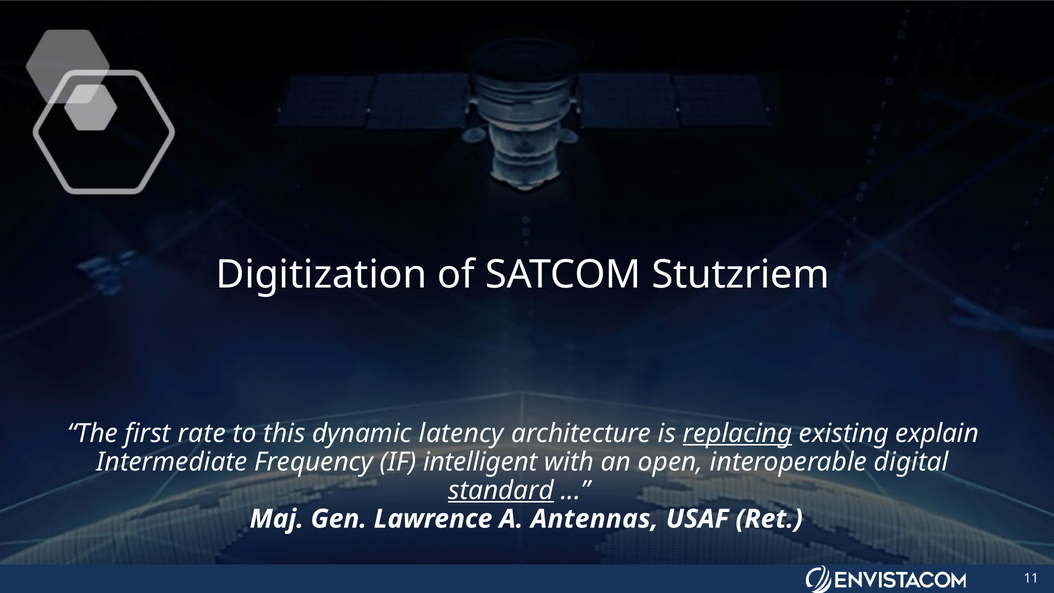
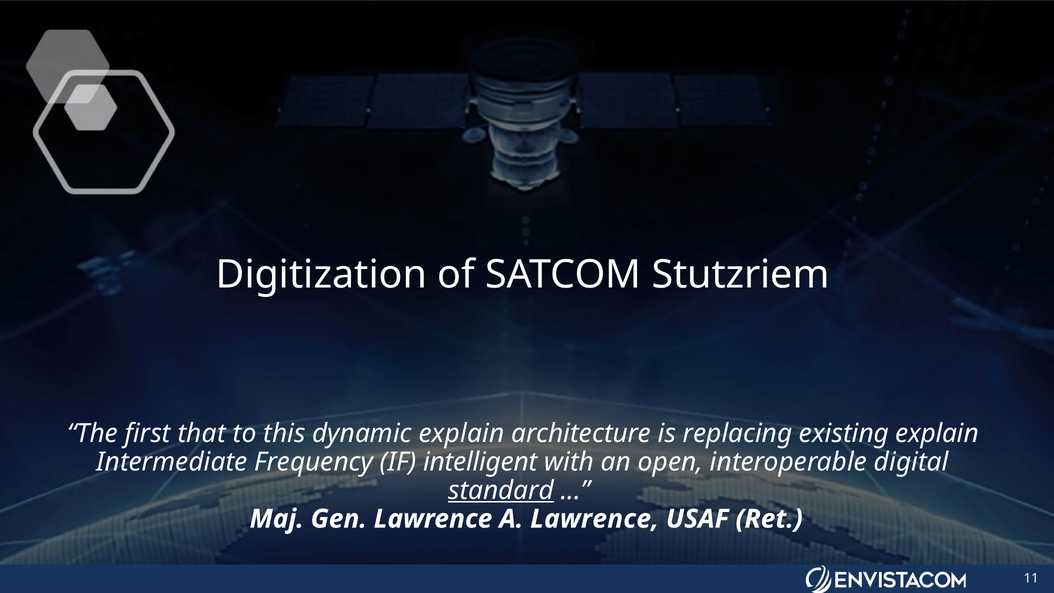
rate: rate -> that (202, 433)
dynamic latency: latency -> explain (461, 433)
replacing underline: present -> none (738, 433)
A Antennas: Antennas -> Lawrence (595, 519)
